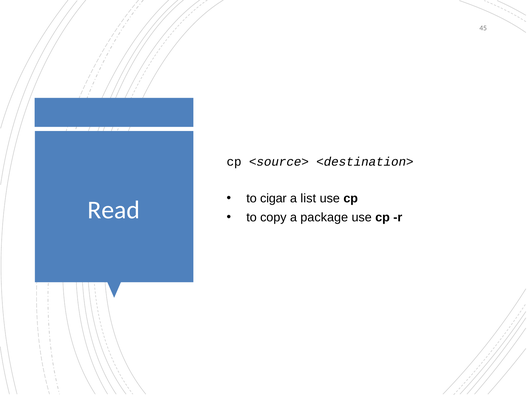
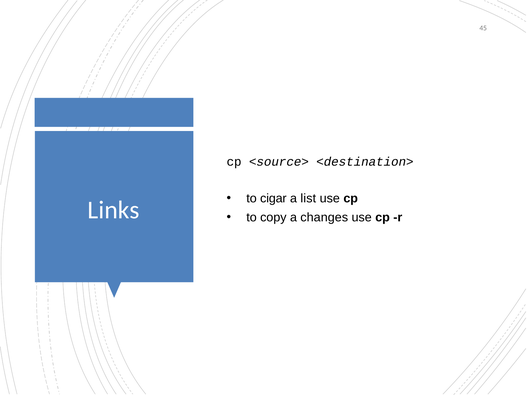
Read: Read -> Links (114, 210)
package: package -> changes (324, 218)
